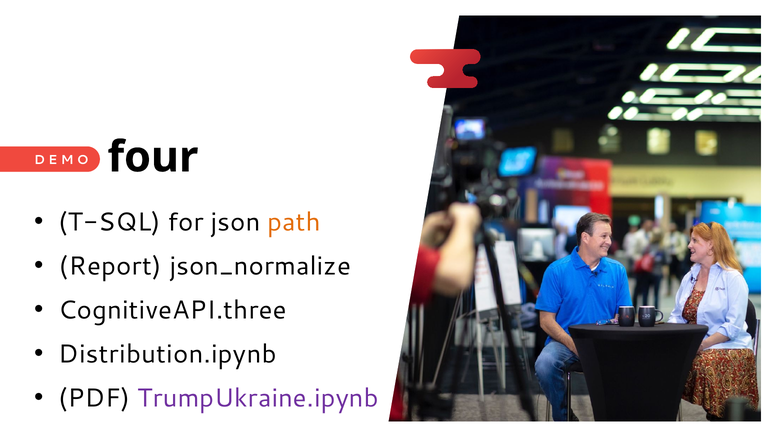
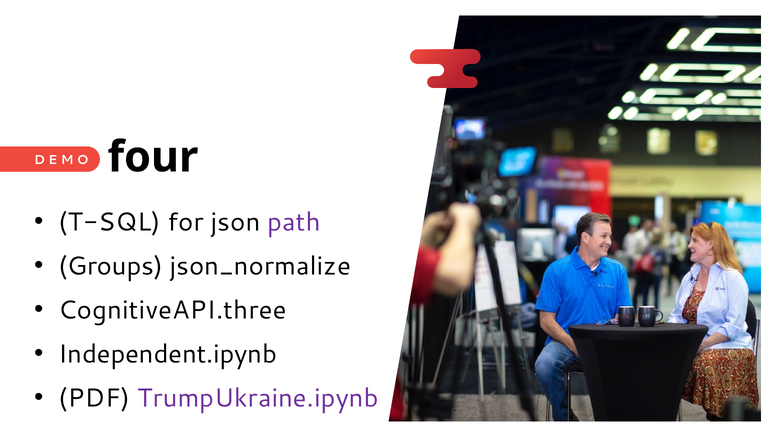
path colour: orange -> purple (294, 222)
Report: Report -> Groups (111, 266)
Distribution.ipynb: Distribution.ipynb -> Independent.ipynb (168, 354)
